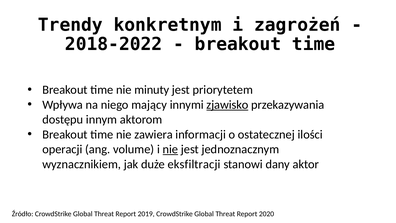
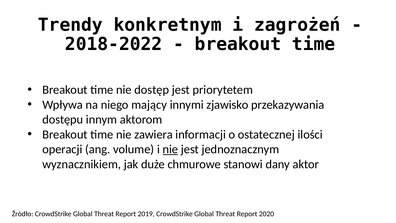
minuty: minuty -> dostęp (152, 90)
zjawisko underline: present -> none (227, 105)
eksfiltracji: eksfiltracji -> chmurowe (194, 164)
